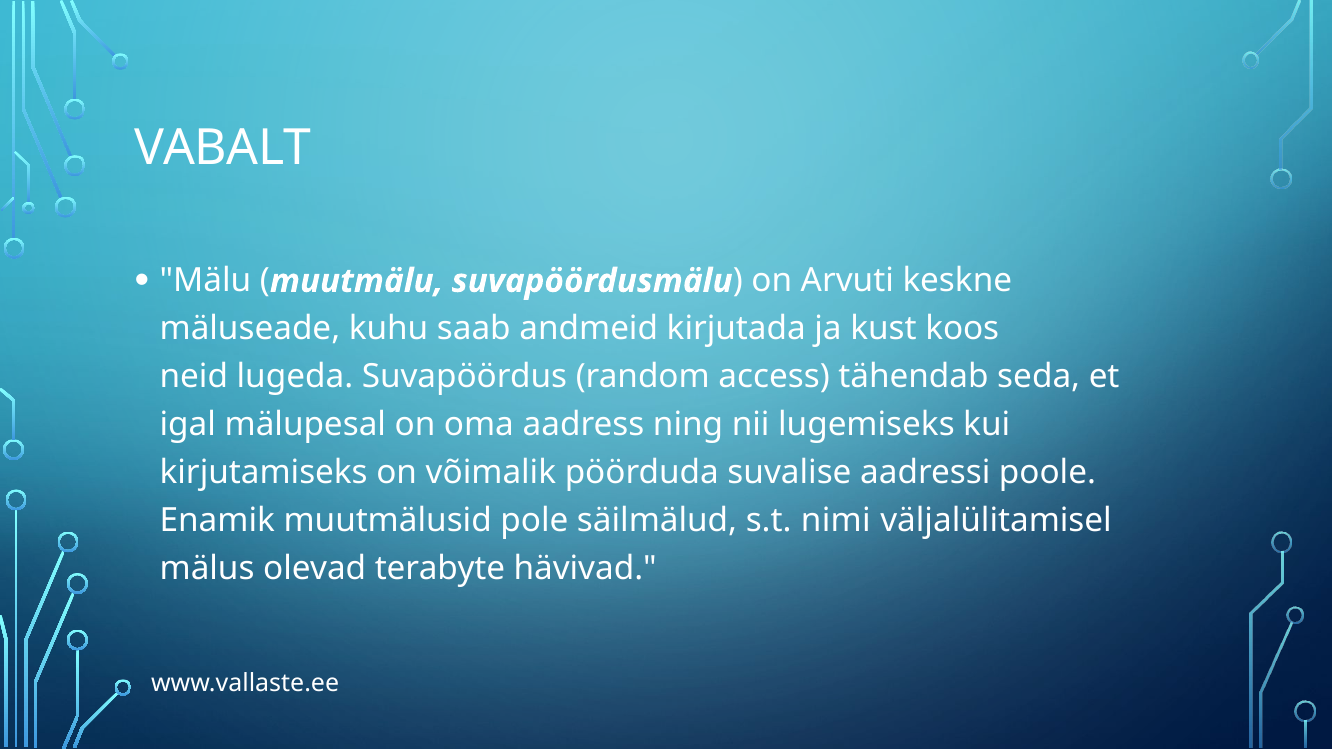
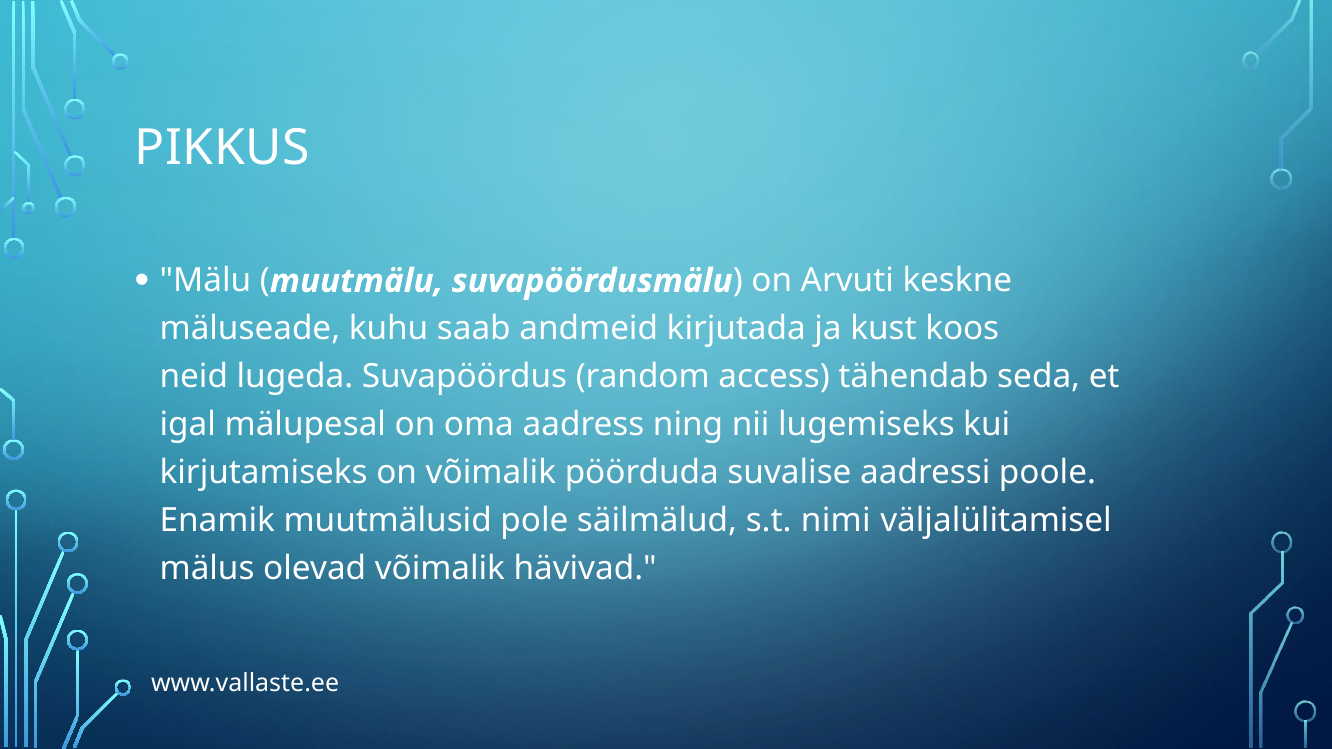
VABALT: VABALT -> PIKKUS (222, 148)
olevad terabyte: terabyte -> võimalik (440, 569)
